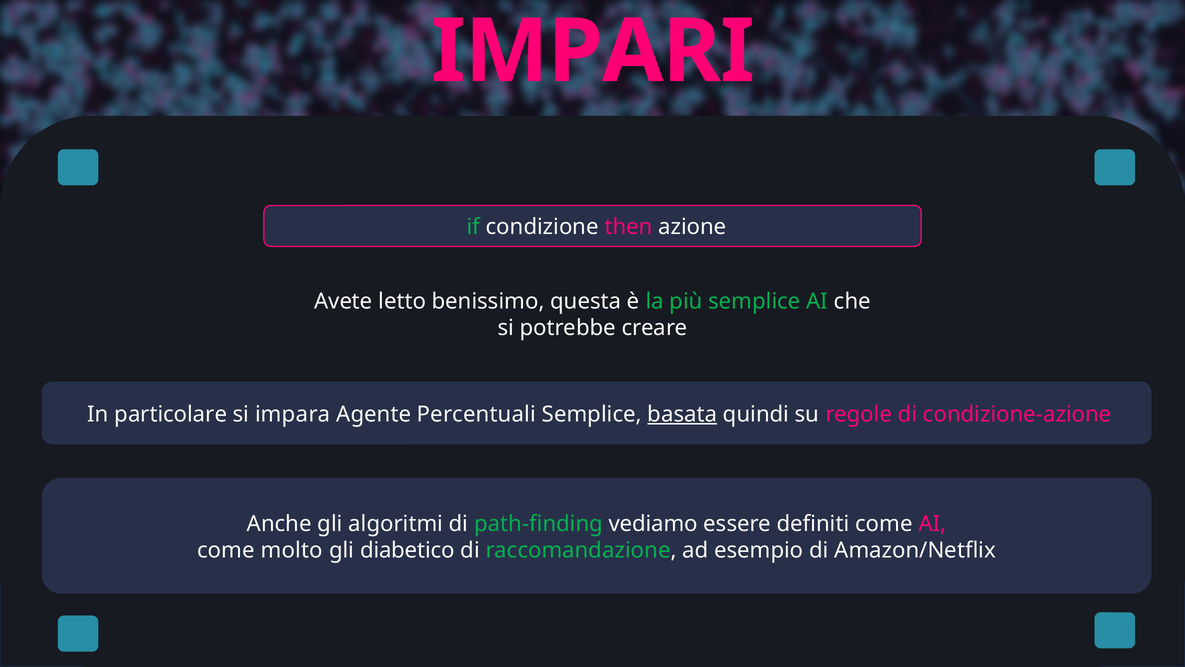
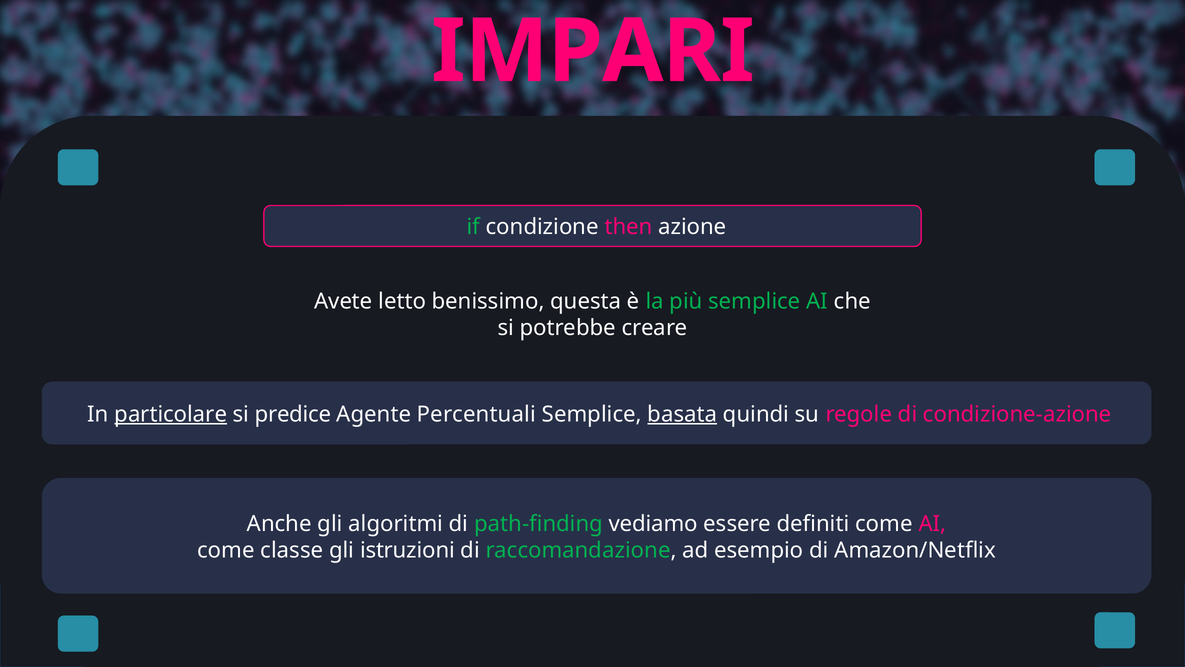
particolare underline: none -> present (171, 414)
impara: impara -> predice (293, 414)
molto: molto -> classe (292, 550)
diabetico: diabetico -> istruzioni (407, 550)
